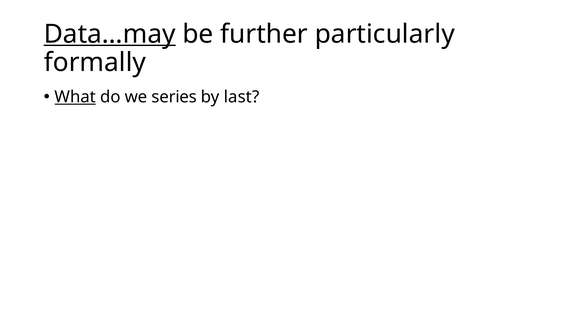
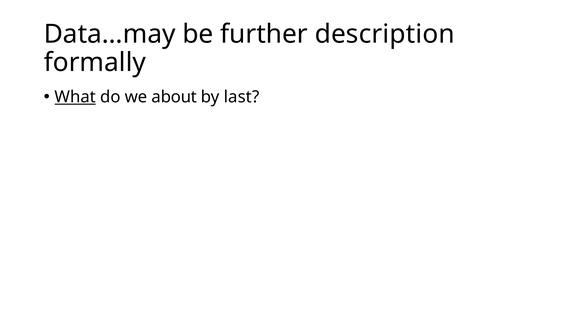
Data…may underline: present -> none (110, 34)
particularly: particularly -> description (385, 34)
series: series -> about (174, 97)
